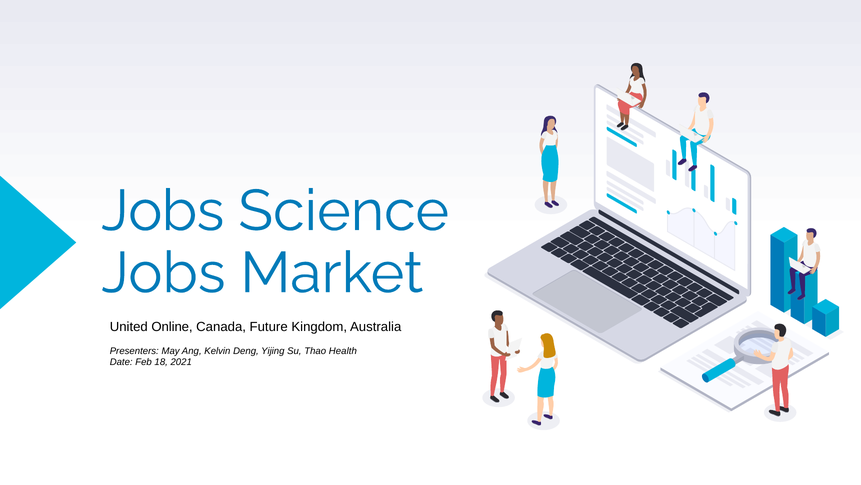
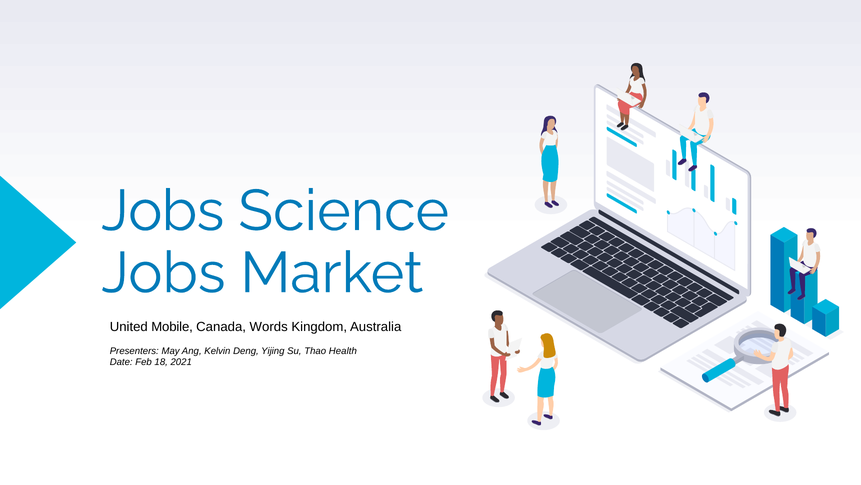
Online: Online -> Mobile (172, 326)
Future: Future -> Words (269, 326)
